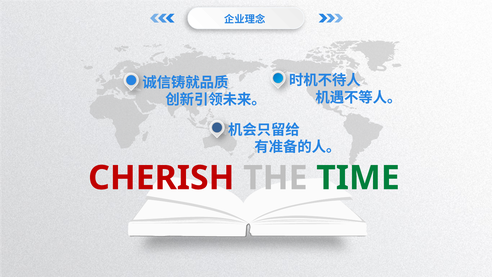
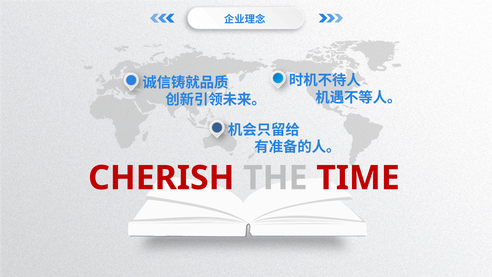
TIME colour: green -> red (358, 178)
